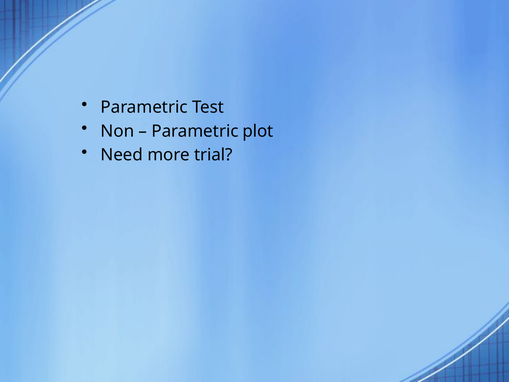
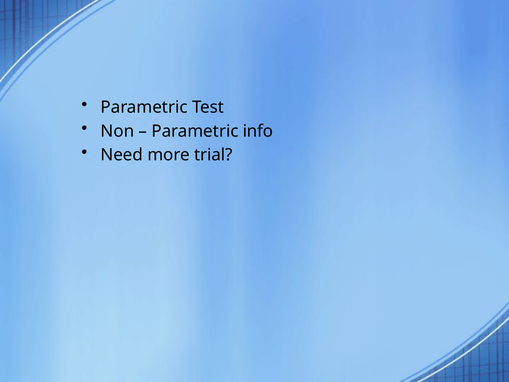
plot: plot -> info (258, 131)
